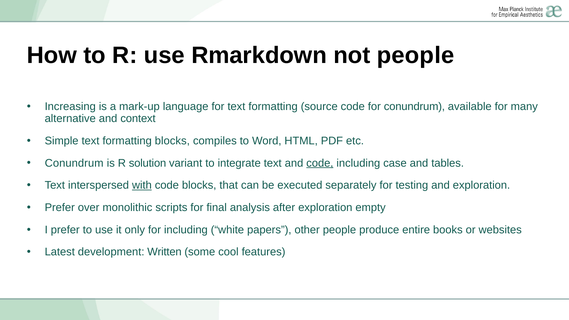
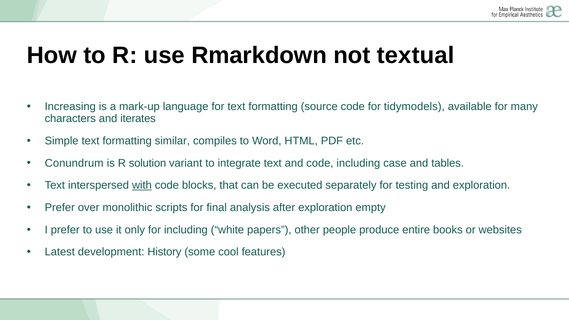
not people: people -> textual (416, 55)
for conundrum: conundrum -> tidymodels (414, 107)
alternative: alternative -> characters (70, 119)
context: context -> iterates (138, 119)
formatting blocks: blocks -> similar (172, 141)
code underline: present -> none (320, 163)
Written: Written -> History (164, 252)
